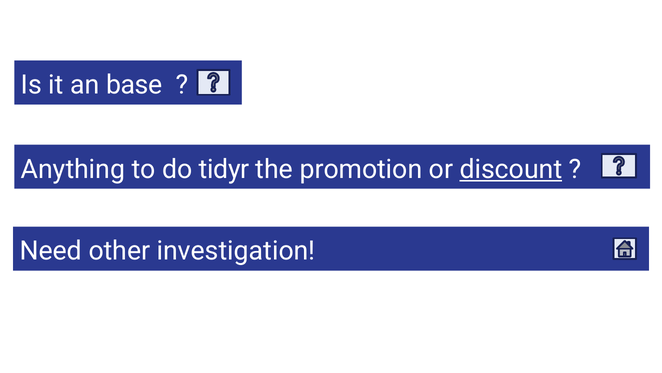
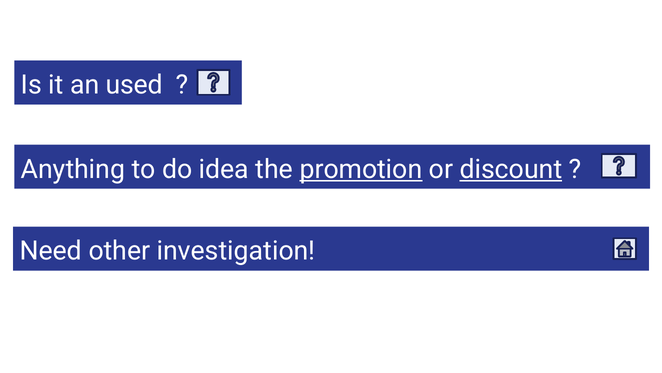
base: base -> used (134, 85)
tidyr: tidyr -> idea (224, 169)
promotion underline: none -> present (361, 169)
